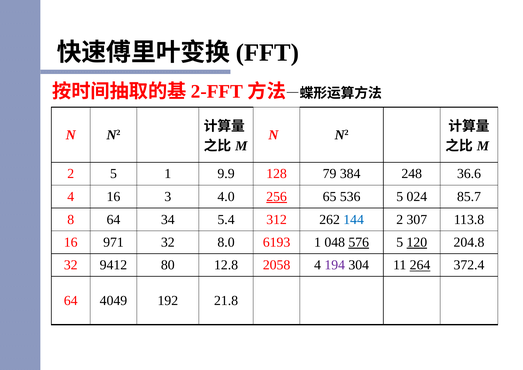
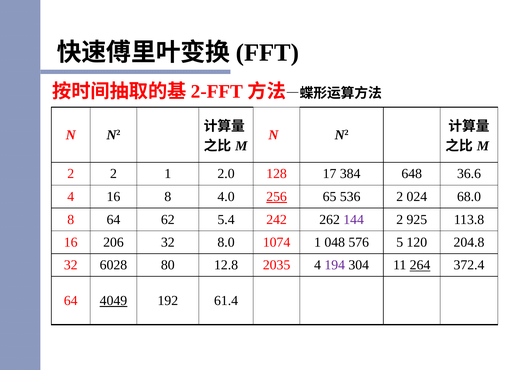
2 5: 5 -> 2 (113, 174)
9.9: 9.9 -> 2.0 (226, 174)
79: 79 -> 17 (330, 174)
248: 248 -> 648 (412, 174)
16 3: 3 -> 8 (168, 197)
536 5: 5 -> 2 (400, 197)
85.7: 85.7 -> 68.0 (469, 197)
34: 34 -> 62 (168, 219)
312: 312 -> 242 (277, 219)
144 colour: blue -> purple (354, 219)
307: 307 -> 925 (417, 219)
971: 971 -> 206 (113, 242)
6193: 6193 -> 1074 (277, 242)
576 underline: present -> none (359, 242)
120 underline: present -> none (417, 242)
9412: 9412 -> 6028 (113, 265)
2058: 2058 -> 2035 (277, 265)
4049 underline: none -> present (113, 301)
21.8: 21.8 -> 61.4 (226, 301)
